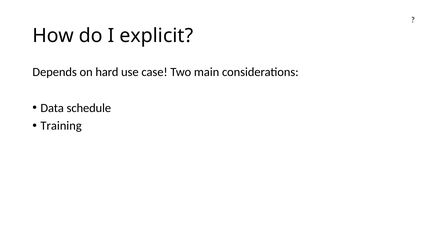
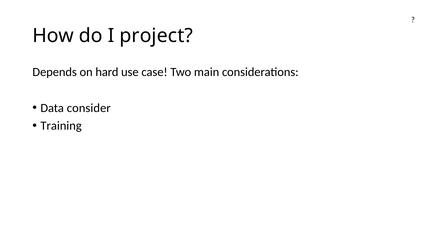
explicit: explicit -> project (156, 36)
schedule: schedule -> consider (89, 108)
